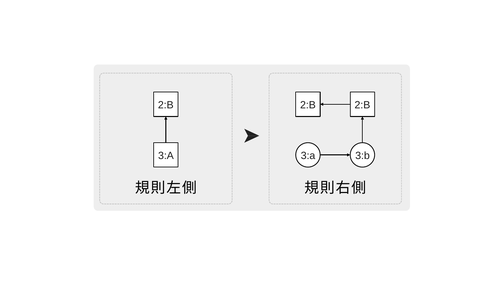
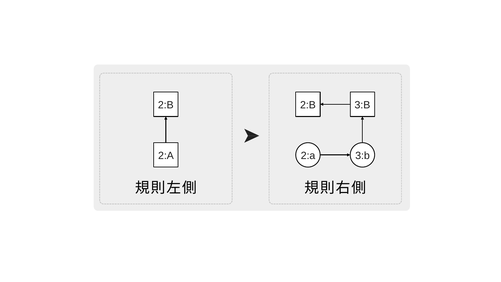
2:B 2:B: 2:B -> 3:B (362, 105)
3:A: 3:A -> 2:A (166, 155)
3:a: 3:a -> 2:a (308, 155)
